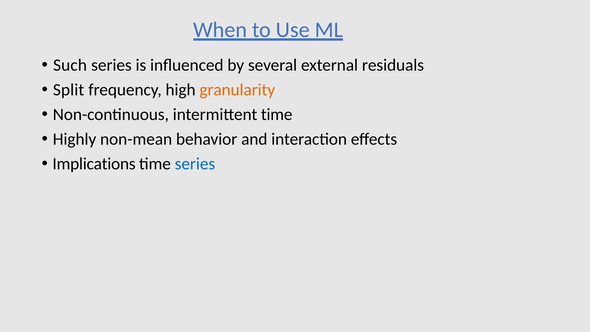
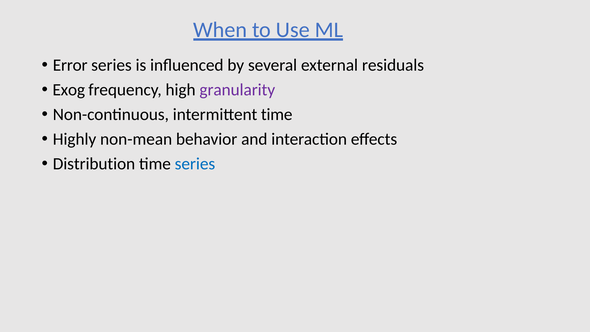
Such: Such -> Error (70, 65)
Split: Split -> Exog (69, 90)
granularity colour: orange -> purple (237, 90)
Implications: Implications -> Distribution (94, 164)
